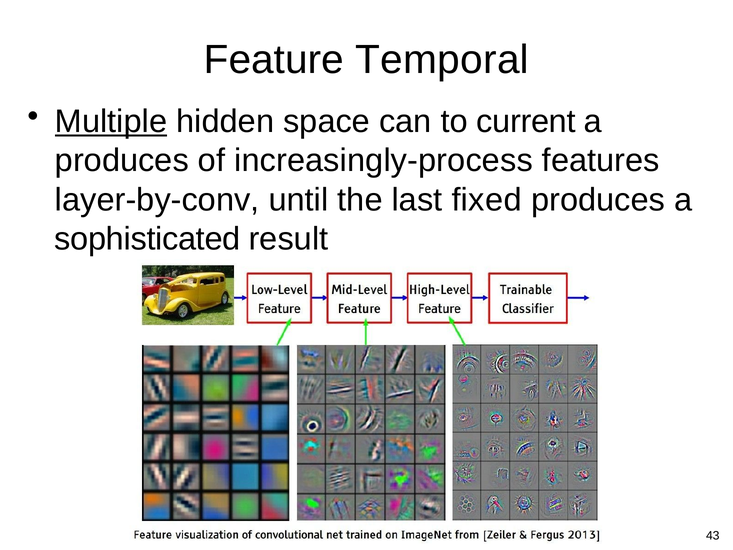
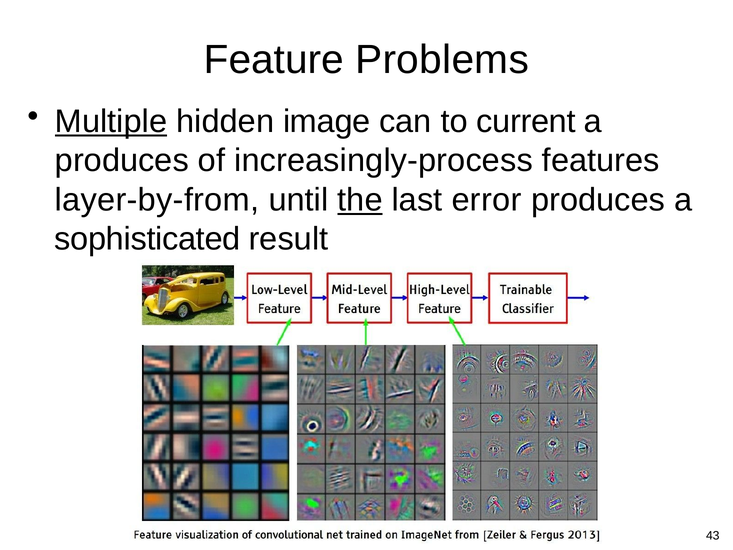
Temporal: Temporal -> Problems (442, 60)
space: space -> image (327, 121)
layer-by-conv: layer-by-conv -> layer-by-from (157, 200)
the underline: none -> present (360, 200)
fixed: fixed -> error (487, 200)
